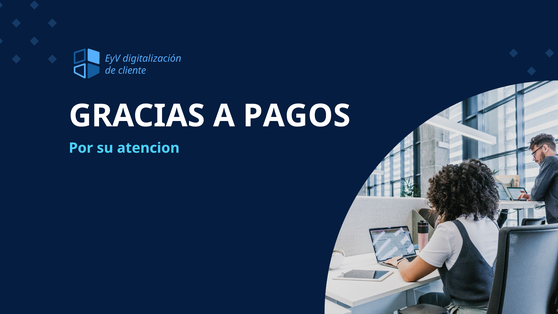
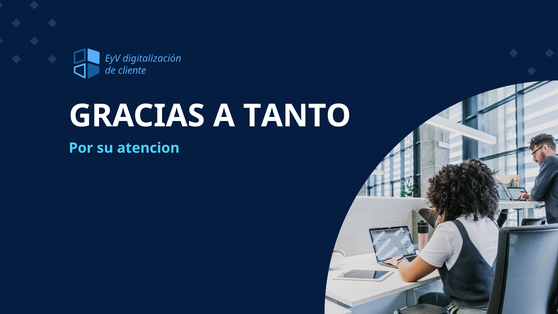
PAGOS: PAGOS -> TANTO (297, 116)
